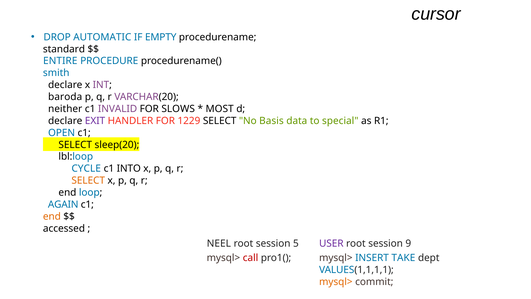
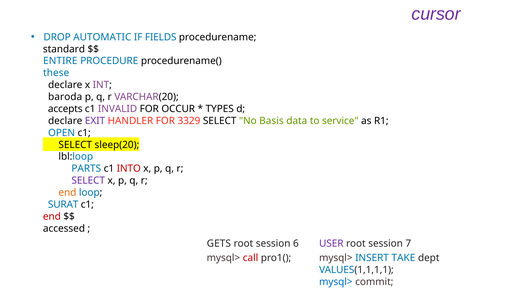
cursor colour: black -> purple (436, 14)
EMPTY: EMPTY -> FIELDS (161, 37)
smith: smith -> these (56, 73)
neither: neither -> accepts (65, 109)
SLOWS: SLOWS -> OCCUR (178, 109)
MOST: MOST -> TYPES (220, 109)
1229: 1229 -> 3329 (189, 121)
special: special -> service (340, 121)
CYCLE: CYCLE -> PARTS (86, 168)
INTO colour: black -> red (129, 168)
SELECT colour: orange -> purple (88, 180)
end colour: black -> orange (67, 192)
AGAIN: AGAIN -> SURAT (63, 204)
end colour: orange -> red (52, 216)
NEEL: NEEL -> GETS (219, 243)
5: 5 -> 6 (296, 243)
9: 9 -> 7 (408, 243)
mysql> colour: orange -> blue (336, 282)
